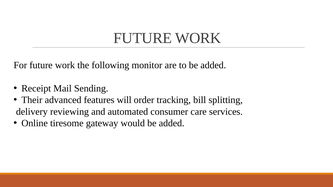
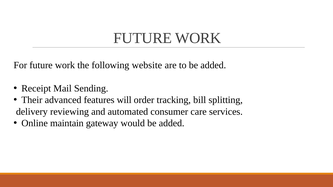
monitor: monitor -> website (147, 65)
tiresome: tiresome -> maintain (67, 123)
